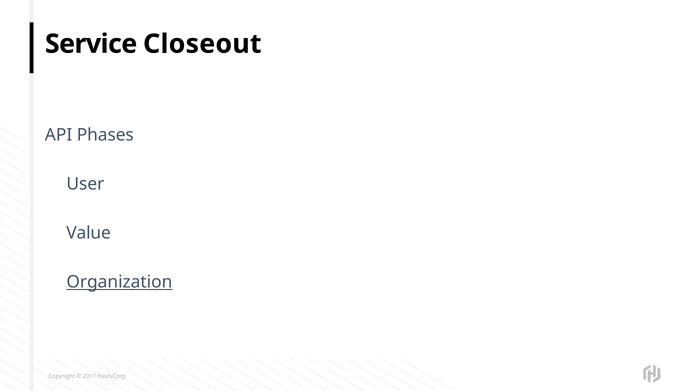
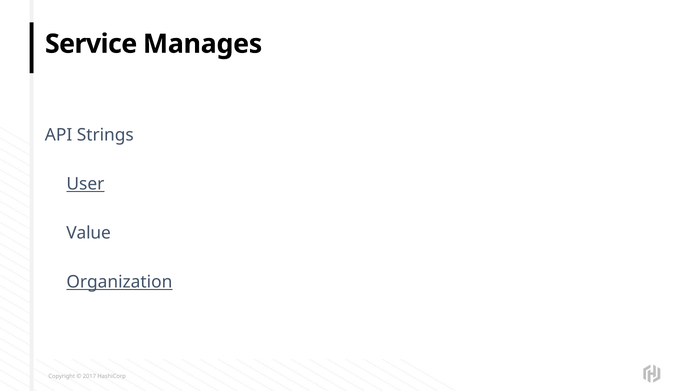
Closeout: Closeout -> Manages (203, 44)
Phases: Phases -> Strings (105, 135)
User underline: none -> present (85, 184)
